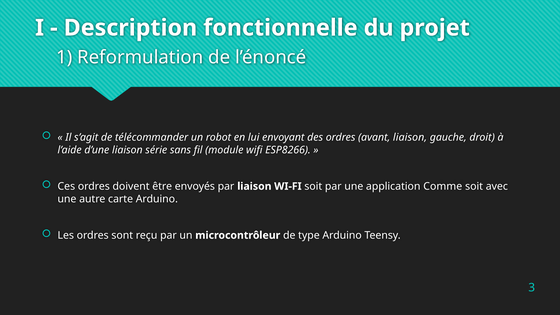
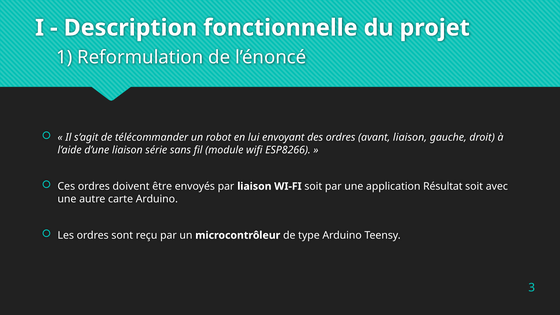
Comme: Comme -> Résultat (443, 186)
